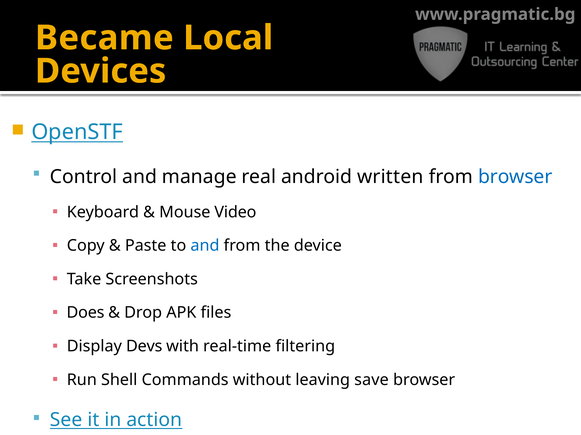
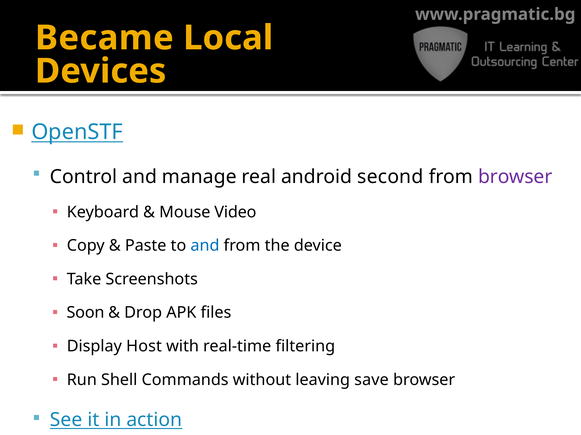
written: written -> second (390, 177)
browser colour: blue -> purple (515, 177)
Does: Does -> Soon (85, 313)
Devs: Devs -> Host (144, 347)
